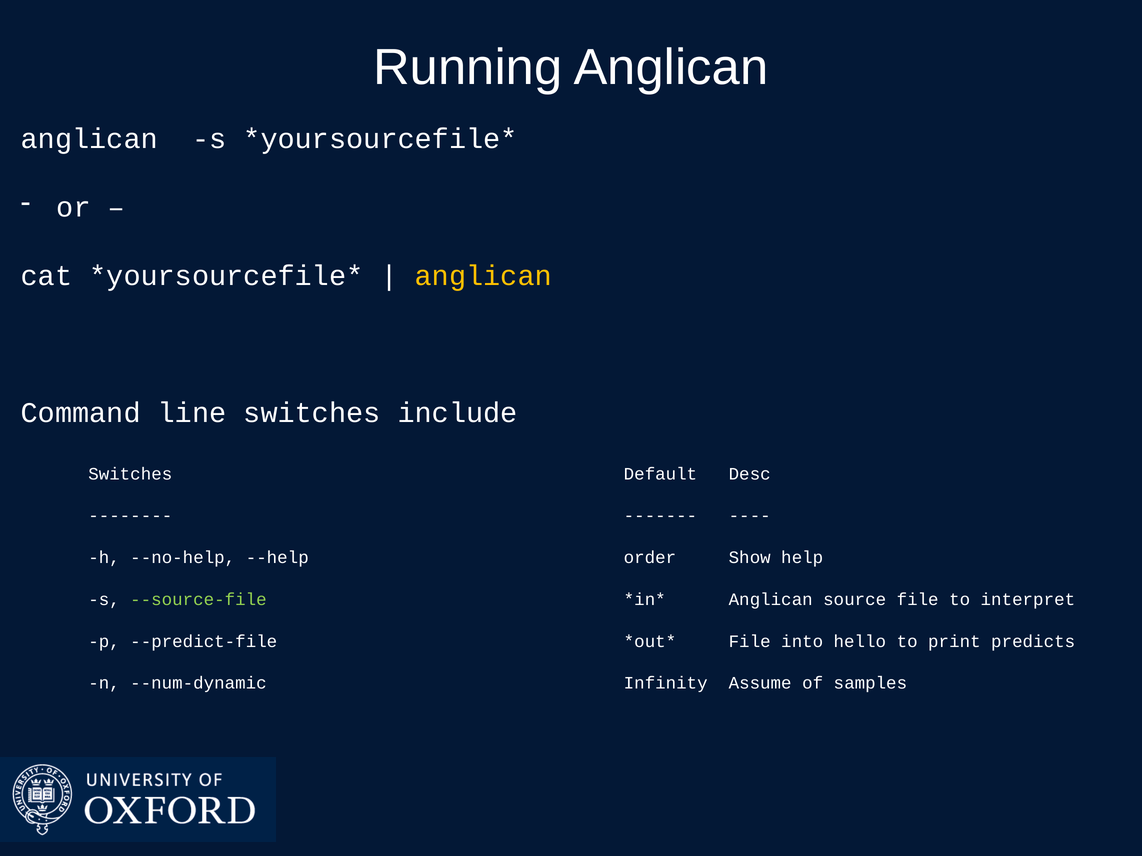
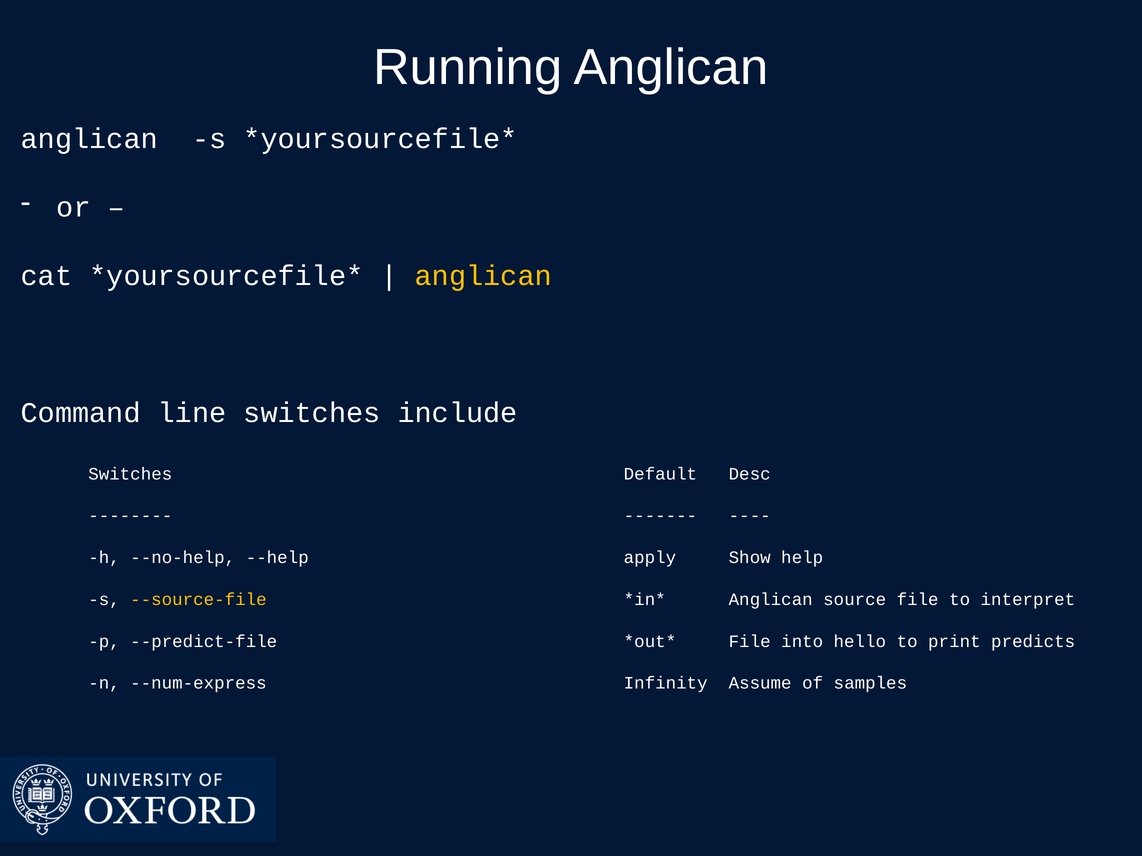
order: order -> apply (650, 558)
--source-file colour: light green -> yellow (198, 600)
--num-dynamic: --num-dynamic -> --num-express (198, 684)
